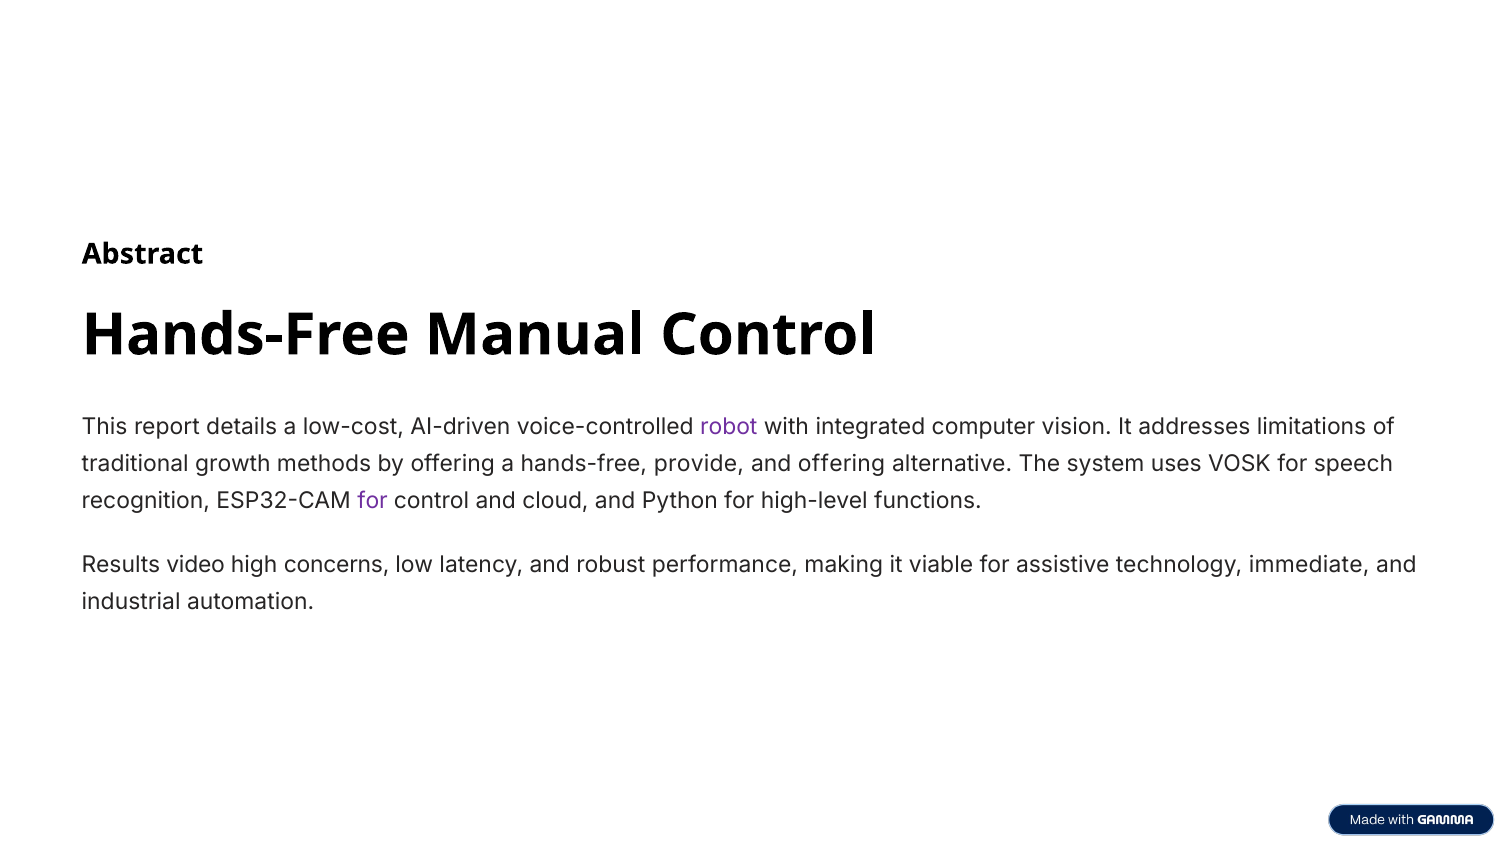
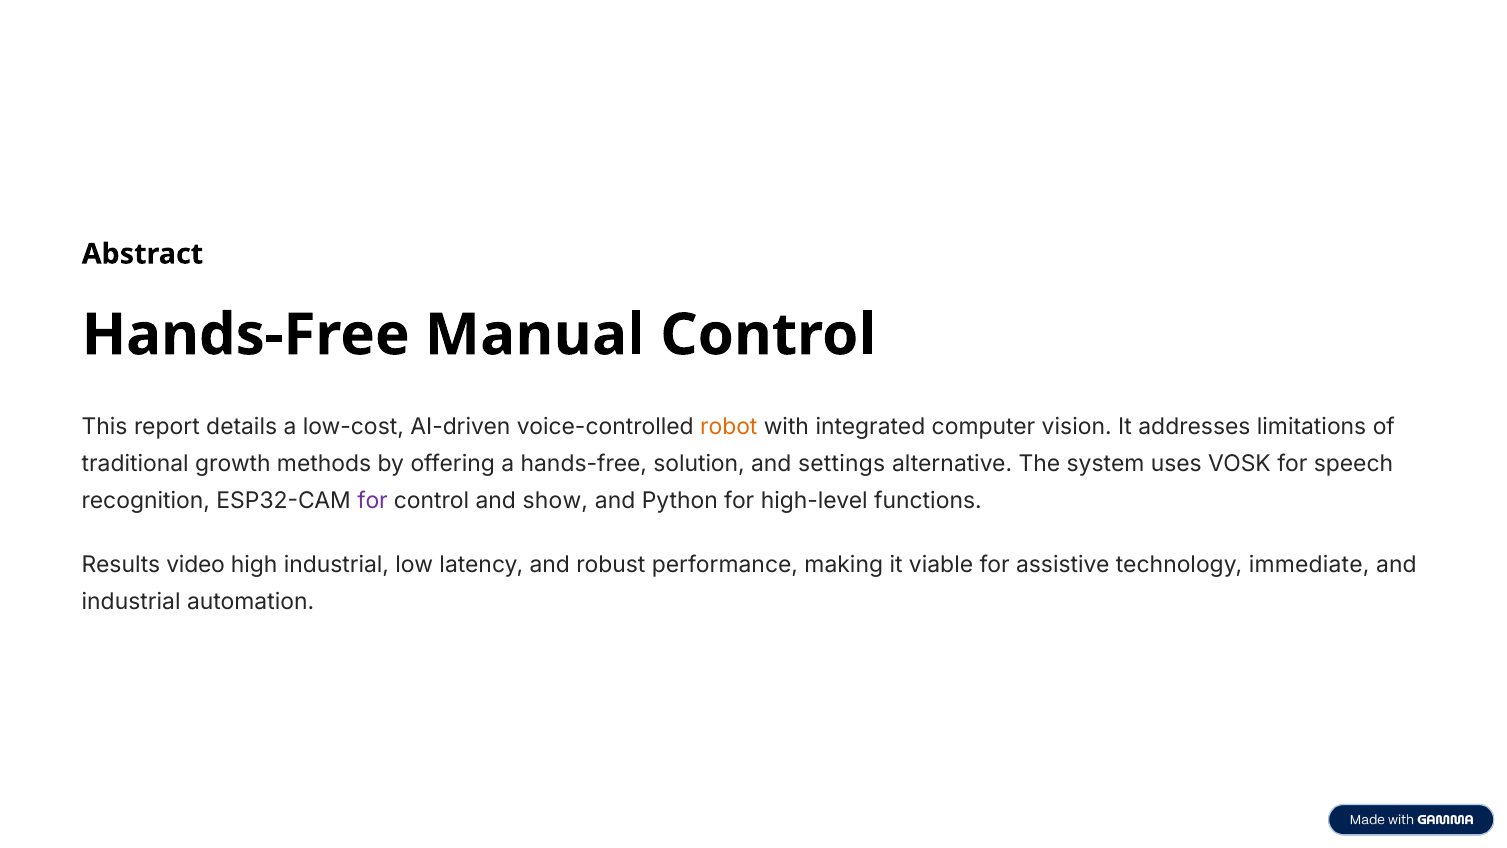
robot colour: purple -> orange (729, 426)
provide: provide -> solution (699, 464)
and offering: offering -> settings (842, 464)
cloud: cloud -> show (555, 501)
high concerns: concerns -> industrial (336, 565)
